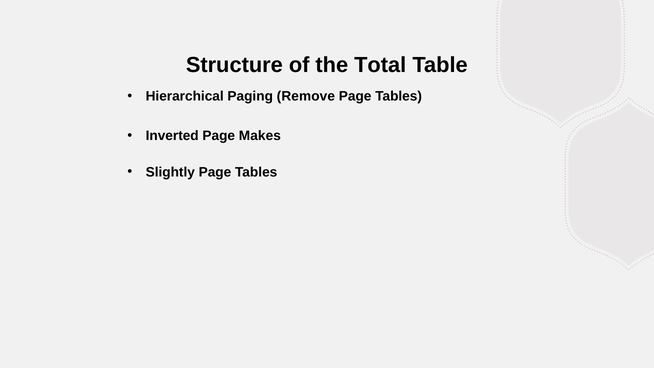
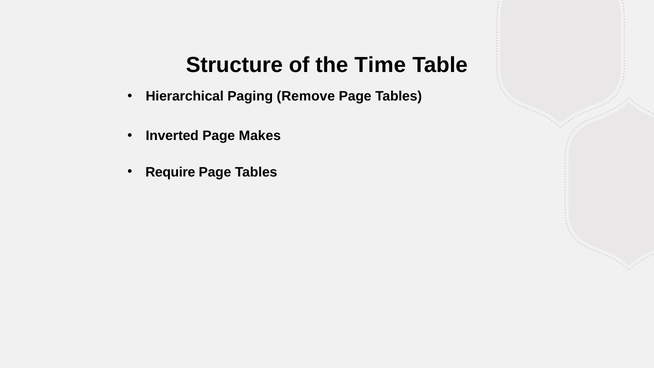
Total: Total -> Time (380, 65)
Slightly: Slightly -> Require (170, 172)
